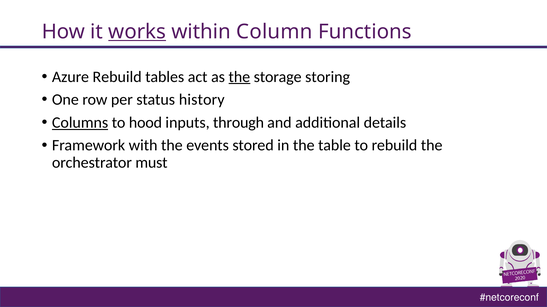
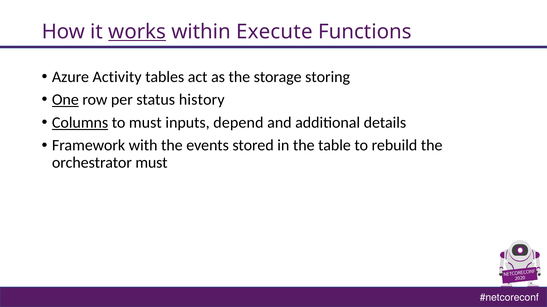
Column: Column -> Execute (274, 32)
Azure Rebuild: Rebuild -> Activity (117, 77)
the underline: present -> none (239, 77)
One underline: none -> present (65, 100)
to hood: hood -> must (145, 123)
through: through -> depend (238, 123)
